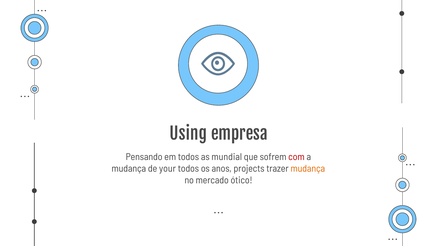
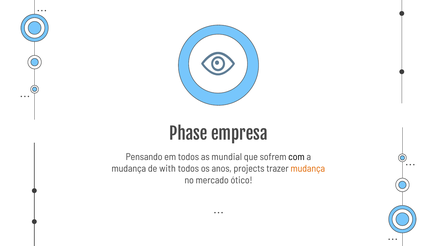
Using: Using -> Phase (188, 134)
com colour: red -> black (296, 157)
your: your -> with (168, 168)
